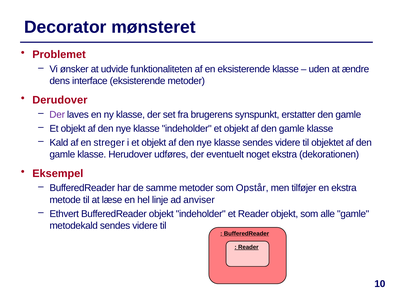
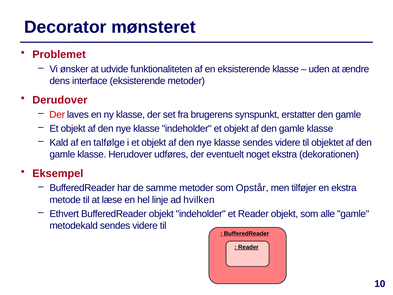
Der colour: purple -> red (57, 114)
streger: streger -> talfølge (109, 142)
anviser: anviser -> hvilken (199, 200)
